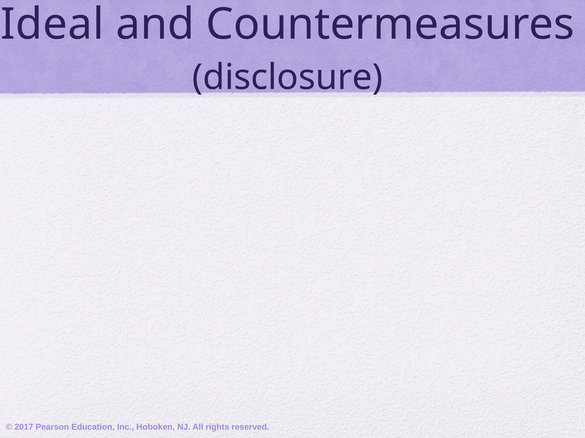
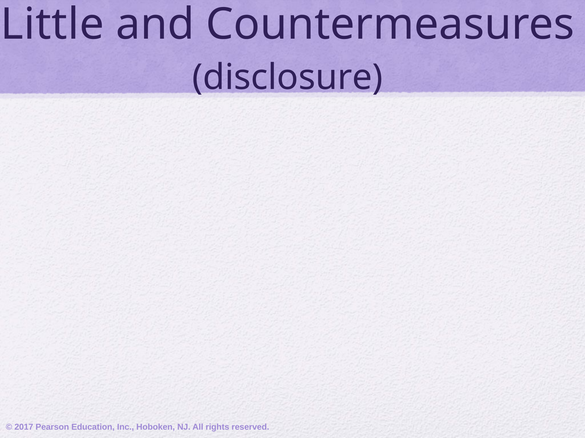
Ideal: Ideal -> Little (52, 24)
